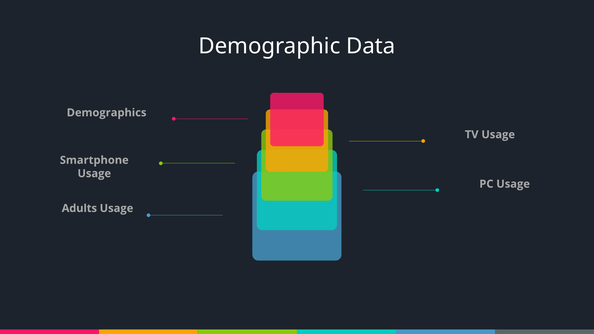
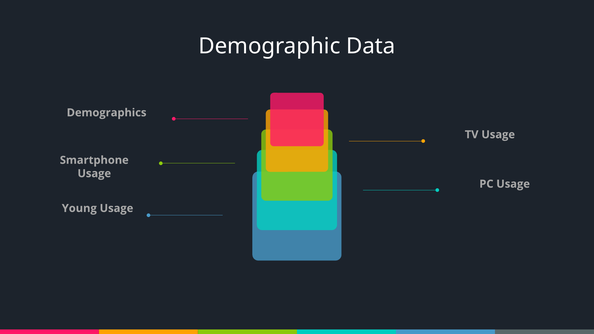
Adults: Adults -> Young (79, 208)
